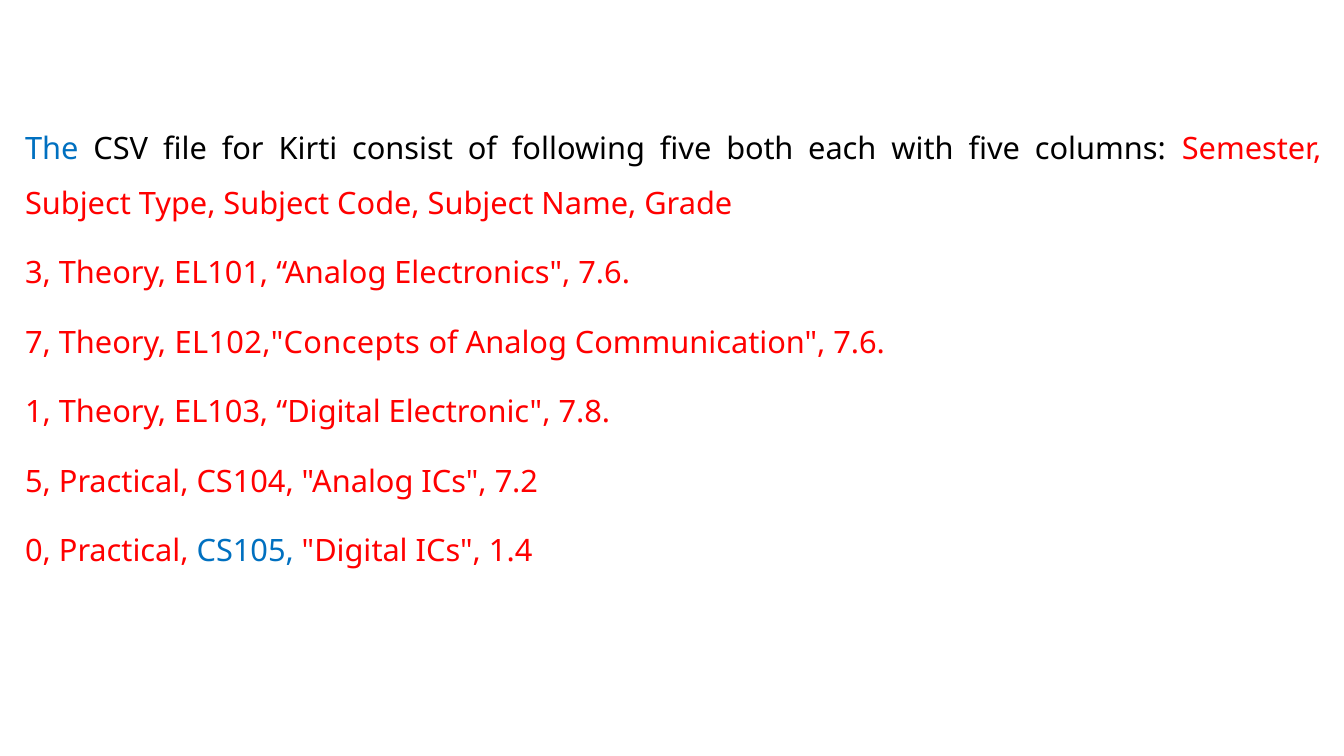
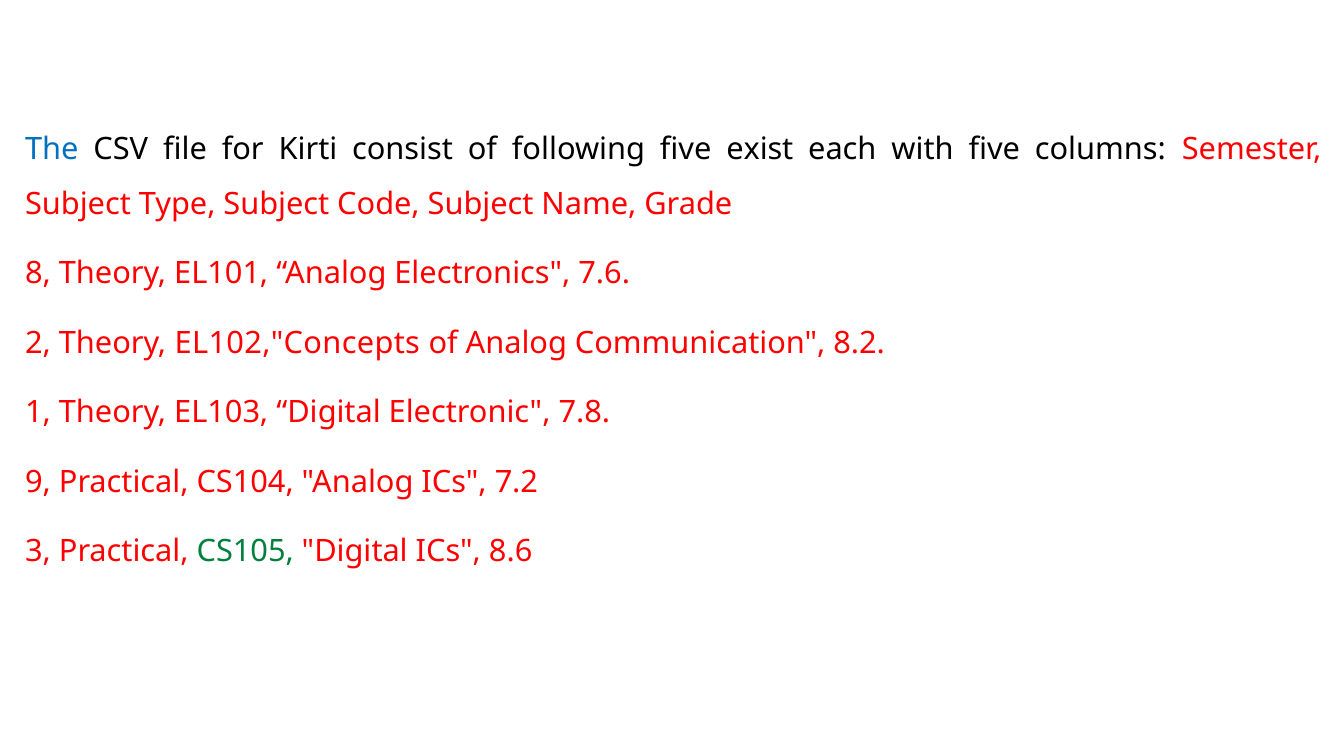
both: both -> exist (760, 149)
3: 3 -> 8 (38, 274)
7: 7 -> 2 (38, 343)
Communication 7.6: 7.6 -> 8.2 (859, 343)
5: 5 -> 9 (38, 482)
0: 0 -> 3 (38, 551)
CS105 colour: blue -> green (245, 551)
1.4: 1.4 -> 8.6 (511, 551)
